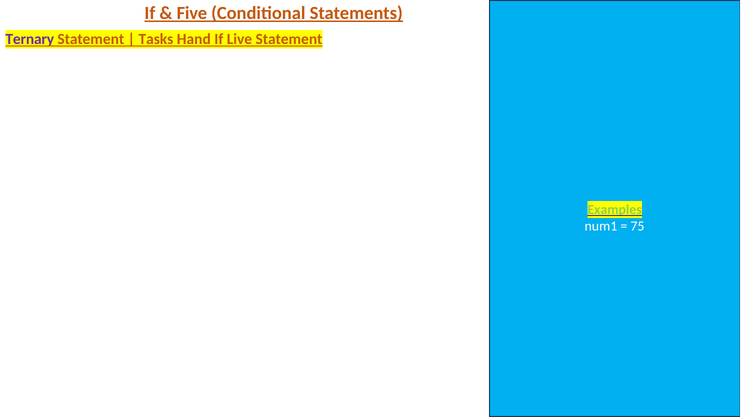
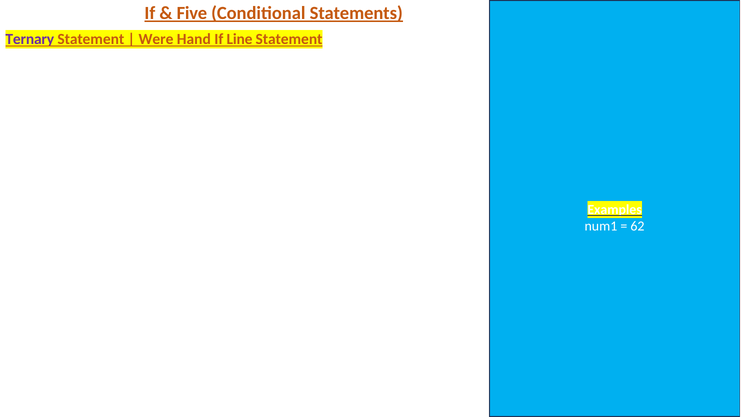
Tasks: Tasks -> Were (156, 39)
Live: Live -> Line (239, 39)
Examples colour: light green -> white (615, 209)
75: 75 -> 62 (637, 226)
